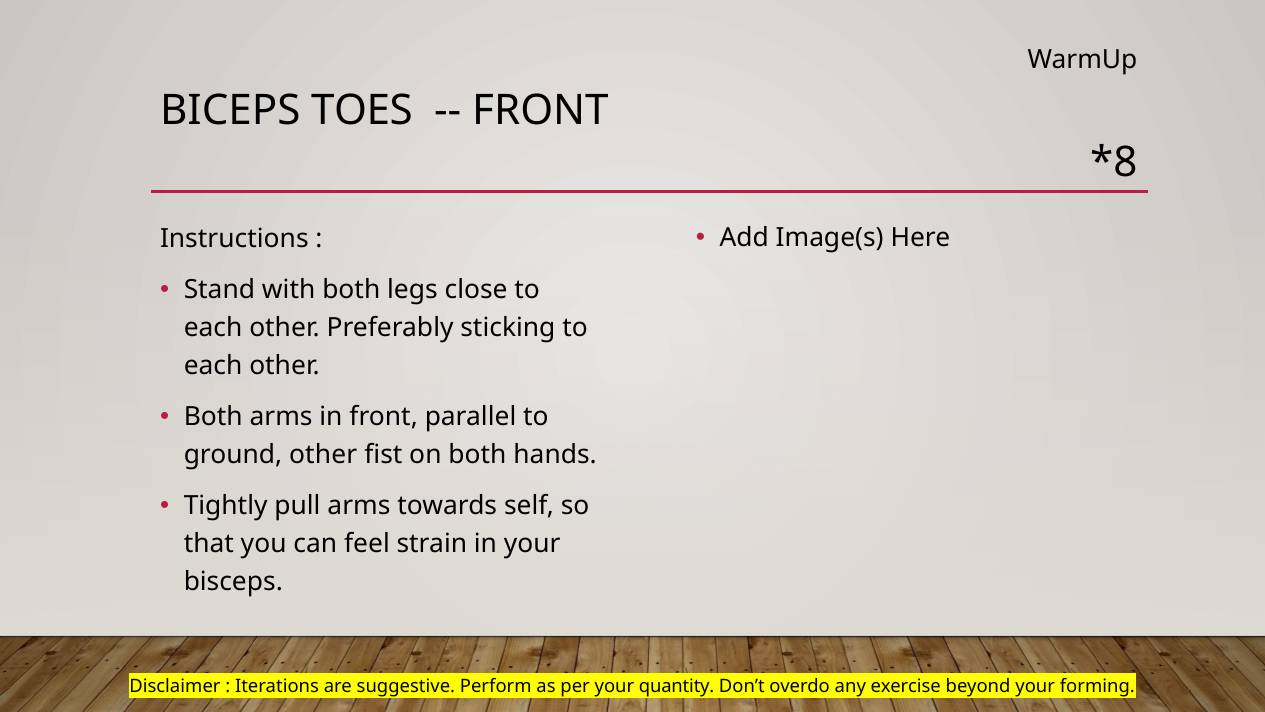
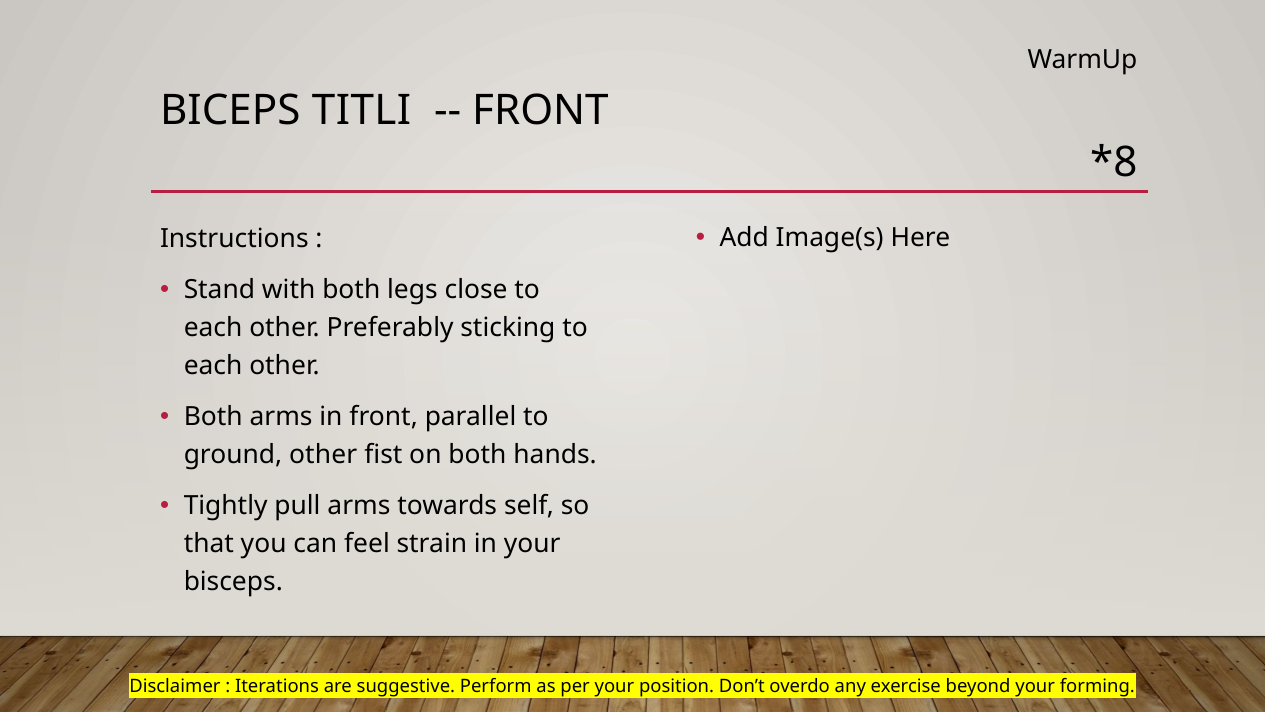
TOES: TOES -> TITLI (362, 111)
quantity: quantity -> position (677, 686)
